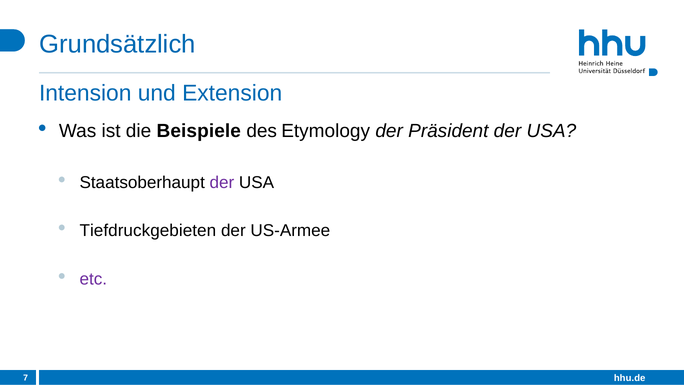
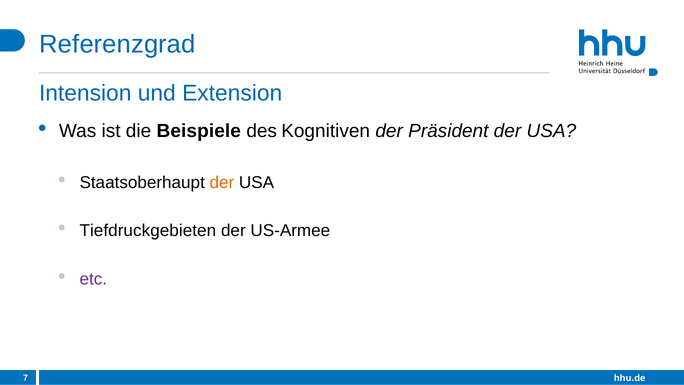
Grundsätzlich: Grundsätzlich -> Referenzgrad (117, 45)
Etymology: Etymology -> Kognitiven (326, 131)
der colour: purple -> orange (222, 183)
